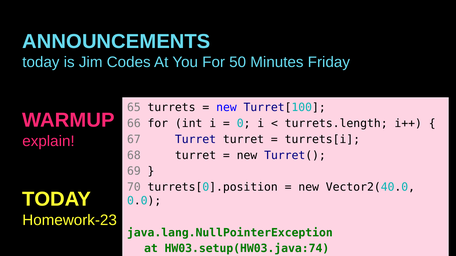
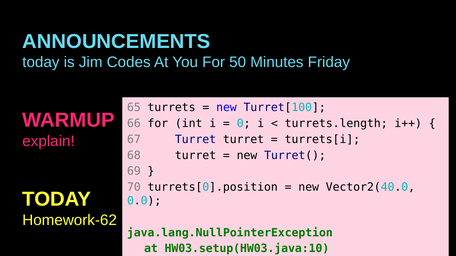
Homework-23: Homework-23 -> Homework-62 (70, 221)
HW03.setup(HW03.java:74: HW03.setup(HW03.java:74 -> HW03.setup(HW03.java:10 (247, 249)
